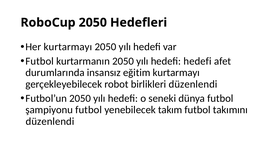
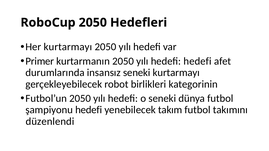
Futbol: Futbol -> Primer (40, 61)
insansız eğitim: eğitim -> seneki (137, 73)
birlikleri düzenlendi: düzenlendi -> kategorinin (193, 84)
şampiyonu futbol: futbol -> hedefi (89, 110)
